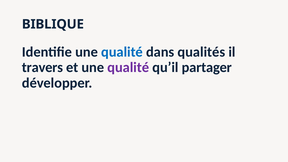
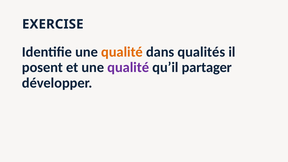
BIBLIQUE: BIBLIQUE -> EXERCISE (53, 24)
qualité colour: blue -> orange (122, 52)
travers: travers -> posent (42, 67)
